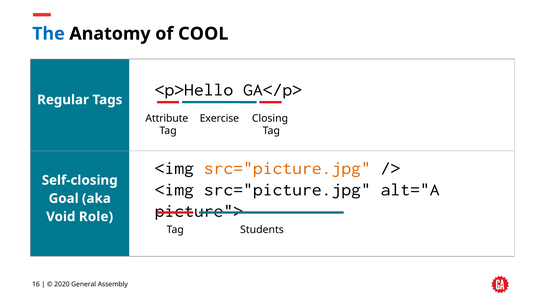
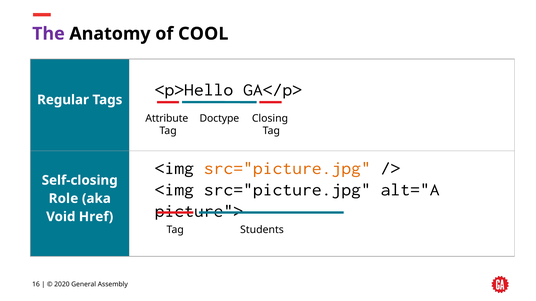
The colour: blue -> purple (48, 34)
Exercise: Exercise -> Doctype (219, 118)
Goal: Goal -> Role (63, 199)
Role: Role -> Href (96, 217)
